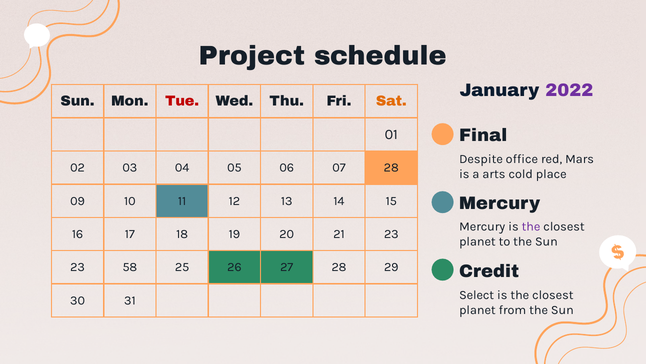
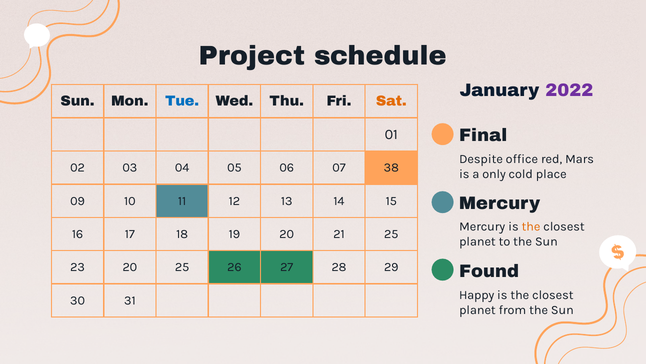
Tue colour: red -> blue (182, 101)
07 28: 28 -> 38 (391, 167)
arts: arts -> only (494, 174)
the colour: purple -> orange (531, 226)
21 23: 23 -> 25 (391, 234)
23 58: 58 -> 20 (130, 267)
Credit: Credit -> Found (489, 271)
Select: Select -> Happy (477, 294)
